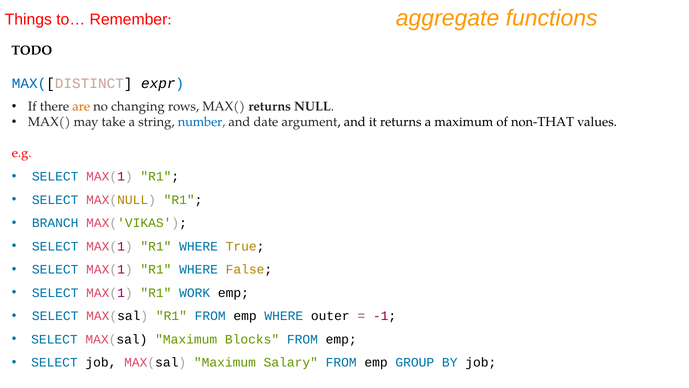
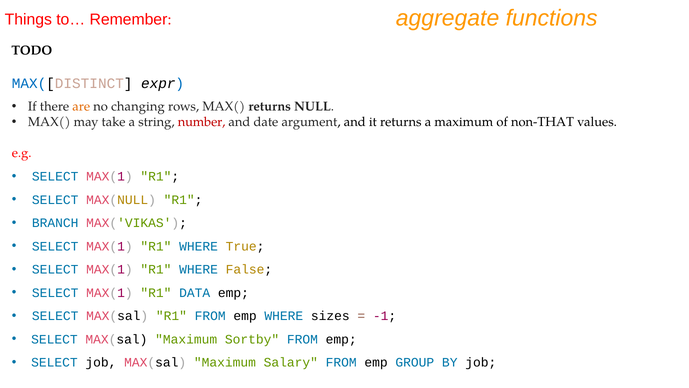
number colour: blue -> red (202, 122)
WORK: WORK -> DATA (195, 293)
outer: outer -> sizes (330, 316)
Blocks: Blocks -> Sortby (252, 339)
